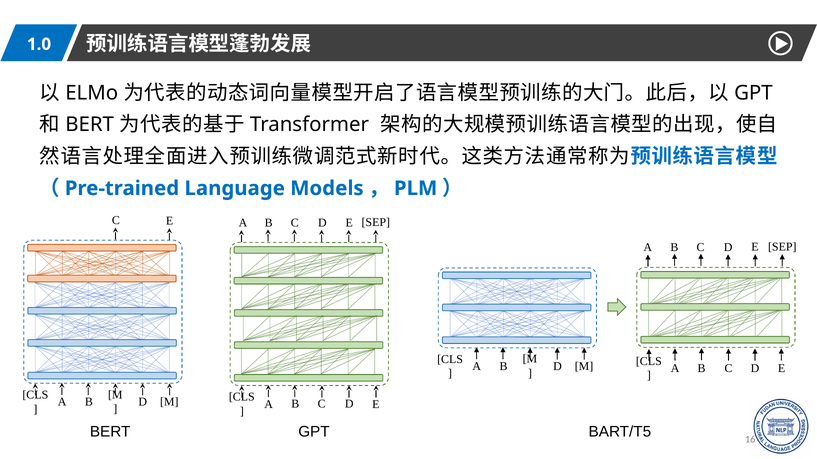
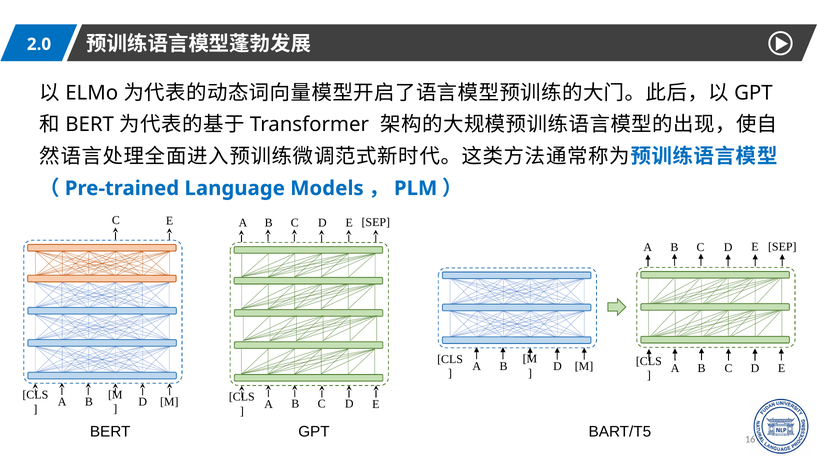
1.0: 1.0 -> 2.0 (39, 44)
